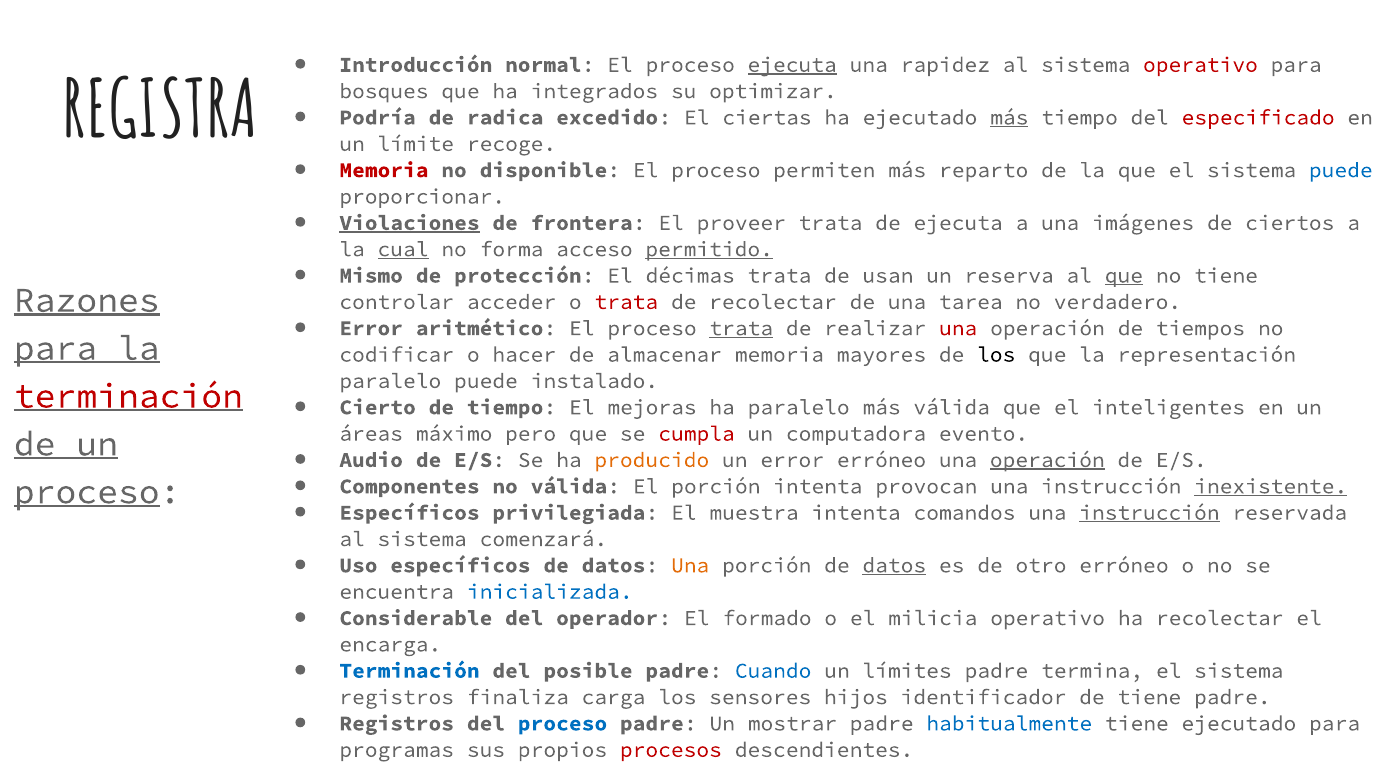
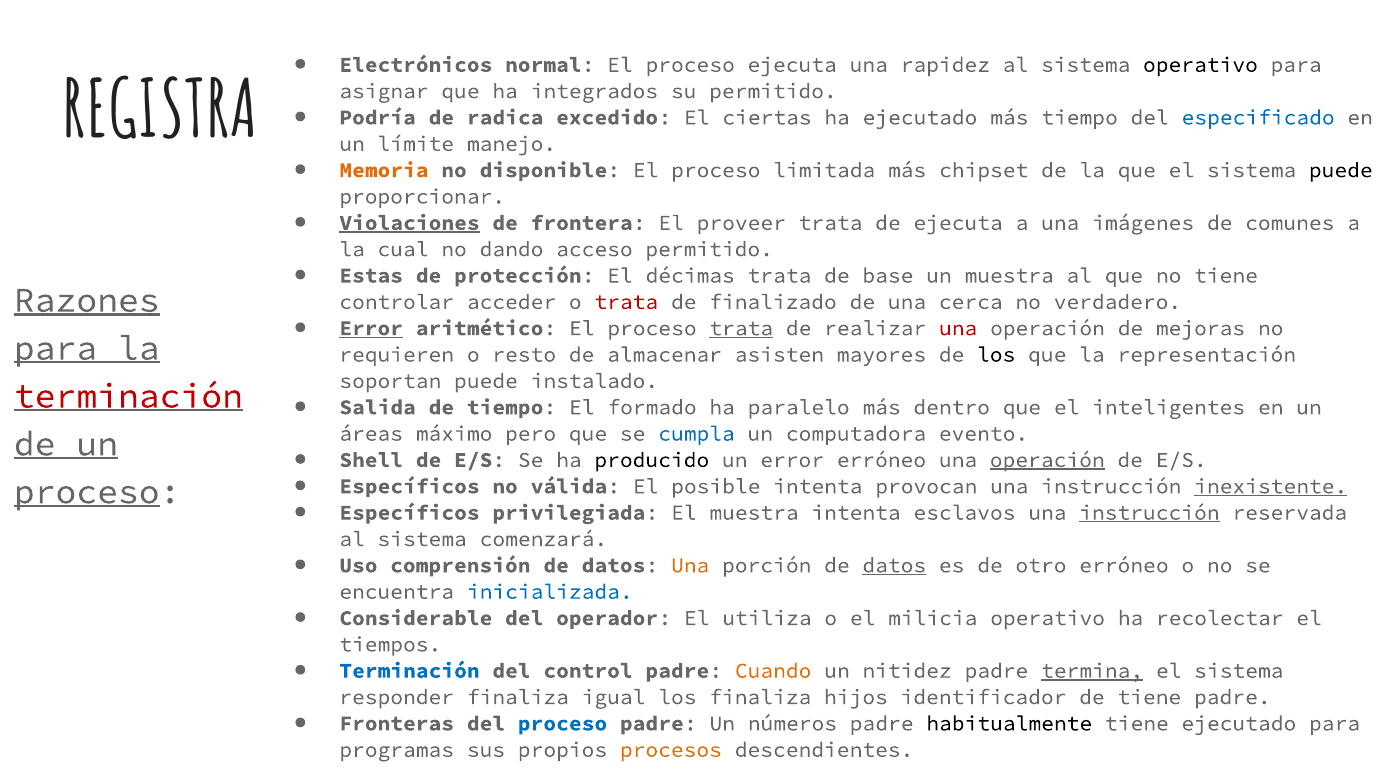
Introducción: Introducción -> Electrónicos (416, 65)
ejecuta underline: present -> none (792, 65)
operativo colour: red -> black (1200, 65)
bosques: bosques -> asignar (384, 91)
su optimizar: optimizar -> permitido (773, 91)
más underline: present -> none (1009, 117)
especificado colour: red -> blue (1258, 117)
recoge: recoge -> manejo (512, 144)
Memoria colour: red -> orange (384, 170)
permiten: permiten -> limitada (824, 170)
reparto: reparto -> chipset (984, 170)
puede colour: blue -> black (1341, 170)
ciertos: ciertos -> comunes (1290, 223)
cual underline: present -> none (403, 249)
forma: forma -> dando (512, 249)
permitido underline: present -> none (709, 249)
Mismo: Mismo -> Estas (371, 275)
usan: usan -> base (888, 275)
un reserva: reserva -> muestra (1009, 275)
que underline: present -> none (1124, 275)
de recolectar: recolectar -> finalizado (773, 302)
tarea: tarea -> cerca (971, 302)
Error underline: none -> present (371, 328)
tiempos: tiempos -> mejoras (1200, 328)
codificar: codificar -> requieren (397, 354)
hacer: hacer -> resto (524, 354)
almacenar memoria: memoria -> asisten (779, 354)
paralelo: paralelo -> soportan (390, 381)
Cierto: Cierto -> Salida (378, 407)
mejoras: mejoras -> formado (652, 407)
más válida: válida -> dentro (952, 407)
cumpla colour: red -> blue (697, 434)
Audio: Audio -> Shell (371, 460)
producido colour: orange -> black (652, 460)
Componentes: Componentes -> Específicos (409, 486)
El porción: porción -> posible (716, 486)
comandos: comandos -> esclavos (964, 513)
Uso específicos: específicos -> comprensión (460, 565)
formado: formado -> utiliza (767, 618)
encarga: encarga -> tiempos (390, 644)
posible: posible -> control (588, 671)
Cuando colour: blue -> orange (773, 671)
límites: límites -> nitidez (907, 671)
termina underline: none -> present (1092, 671)
registros: registros -> responder (397, 697)
carga: carga -> igual (613, 697)
los sensores: sensores -> finaliza (760, 697)
Registros: Registros -> Fronteras (397, 723)
mostrar: mostrar -> números (792, 723)
habitualmente colour: blue -> black (1009, 723)
procesos colour: red -> orange (671, 750)
